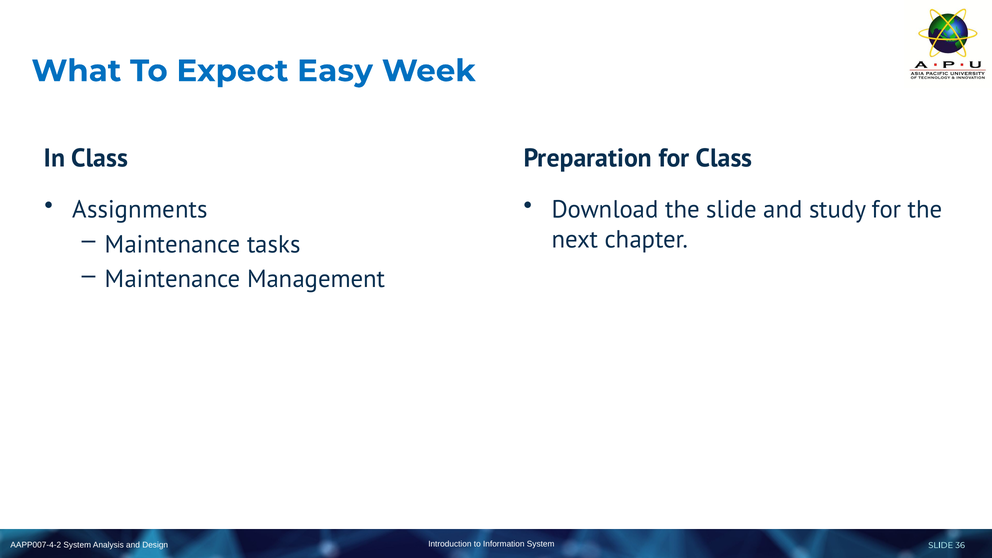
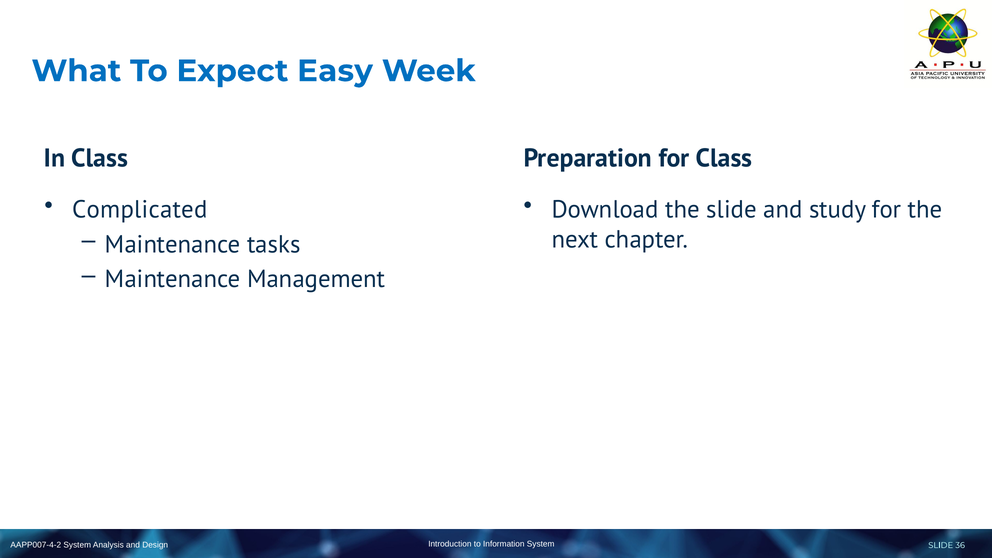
Assignments: Assignments -> Complicated (140, 210)
